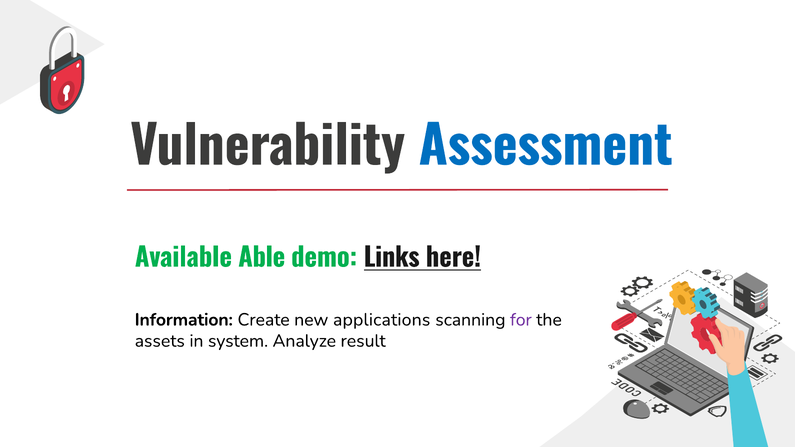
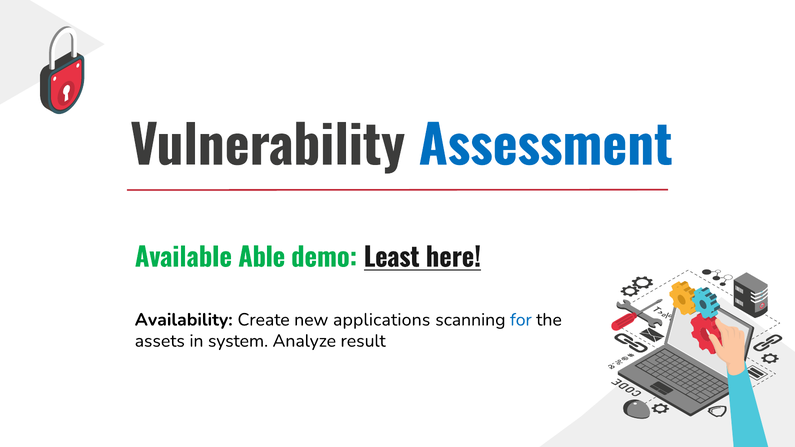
Links: Links -> Least (392, 258)
Information: Information -> Availability (184, 320)
for colour: purple -> blue (521, 320)
